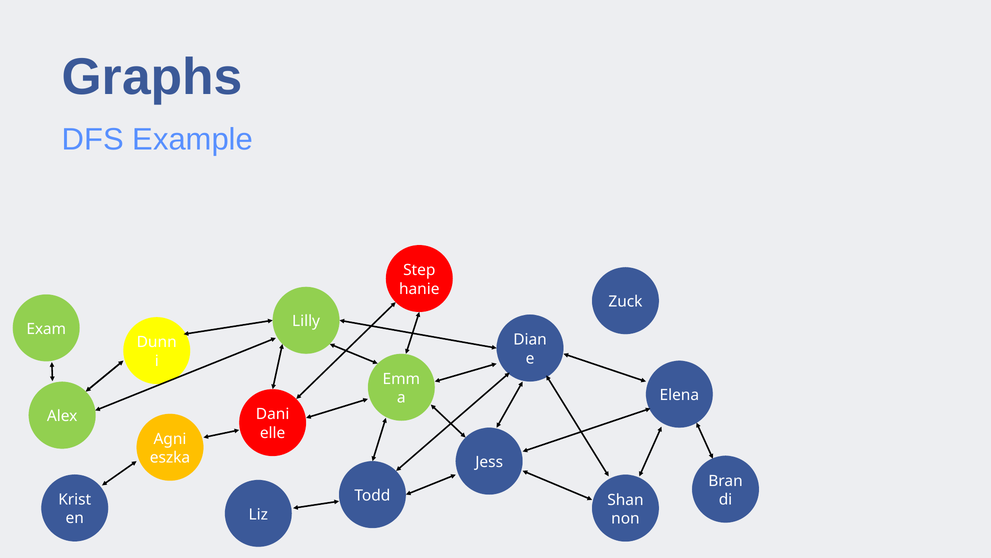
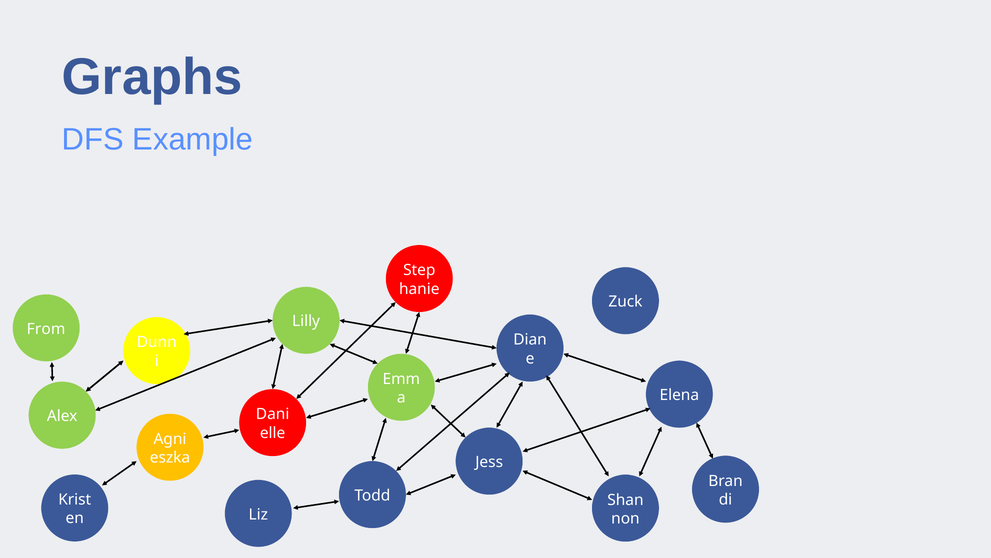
Exam: Exam -> From (46, 329)
